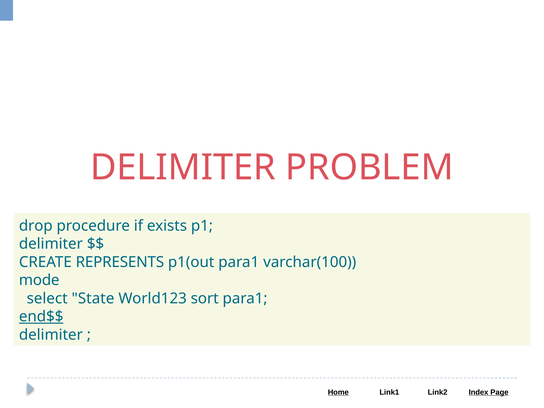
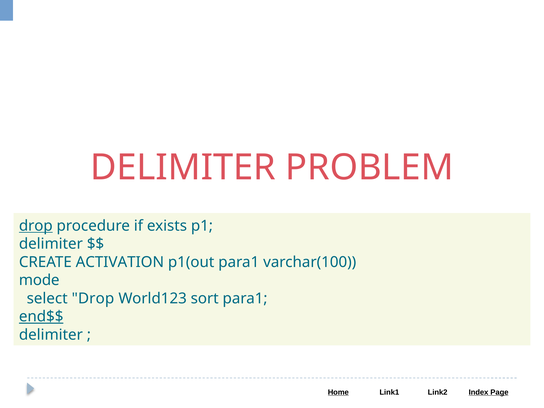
drop underline: none -> present (36, 226)
REPRESENTS: REPRESENTS -> ACTIVATION (120, 262)
select State: State -> Drop (93, 298)
